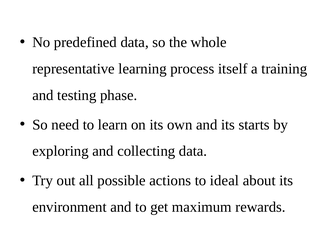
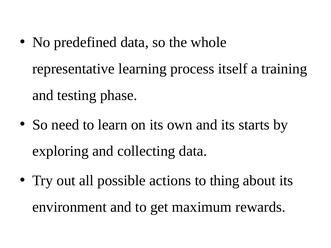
ideal: ideal -> thing (225, 181)
